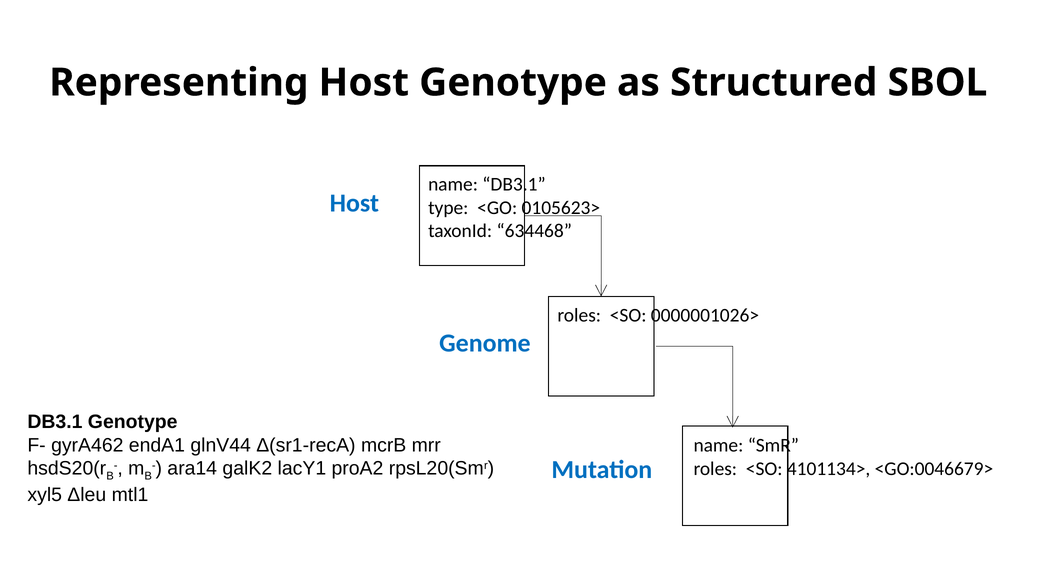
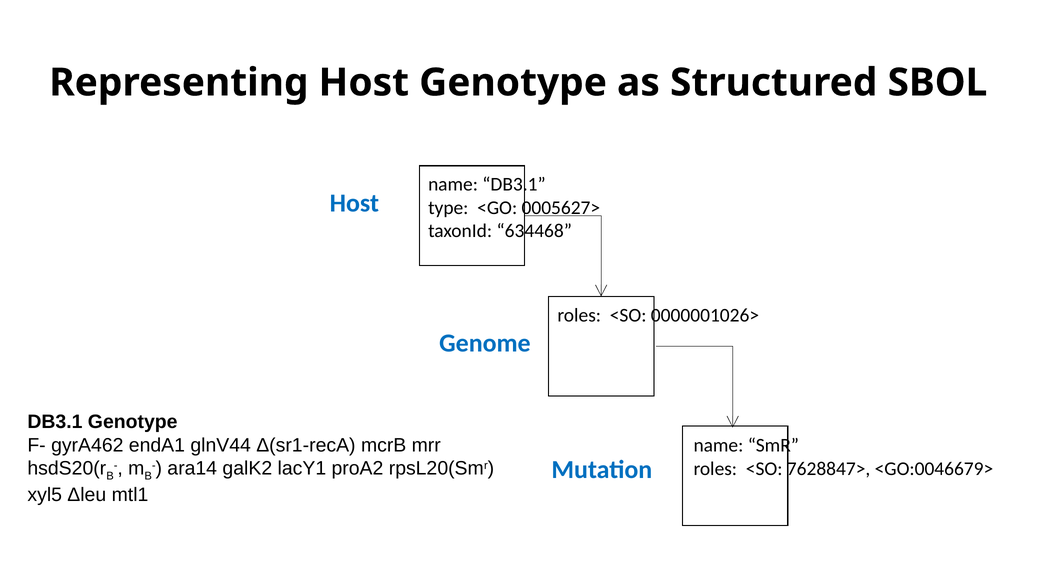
0105623>: 0105623> -> 0005627> (561, 208)
4101134>: 4101134> -> 7628847> (829, 469)
